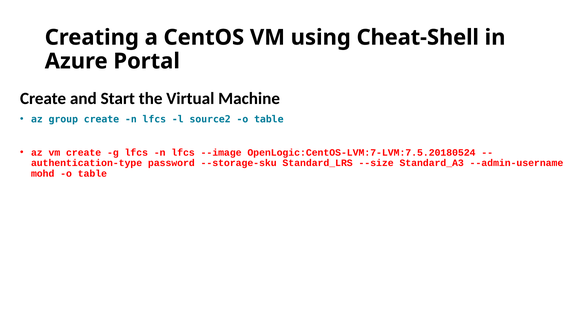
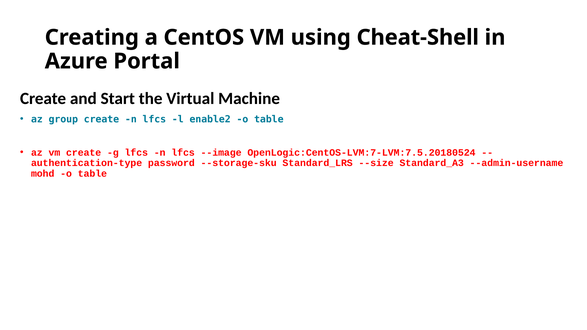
source2: source2 -> enable2 (210, 119)
